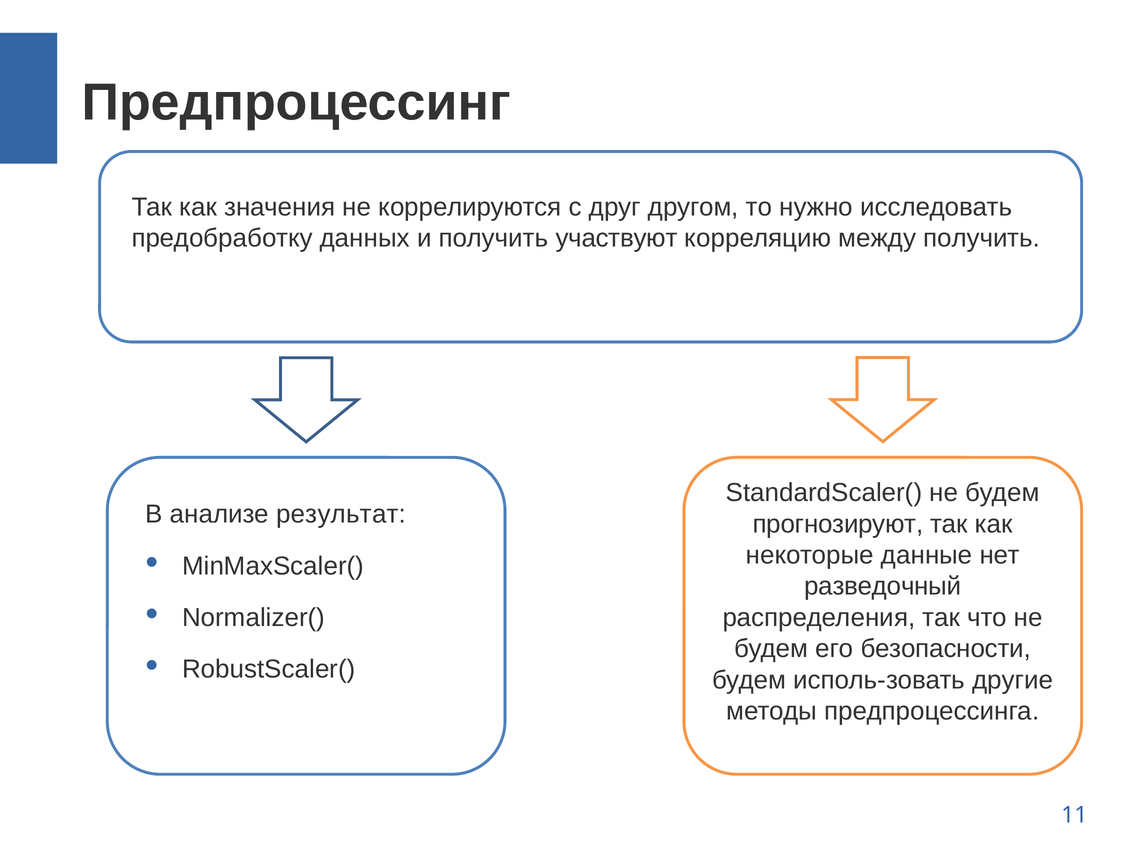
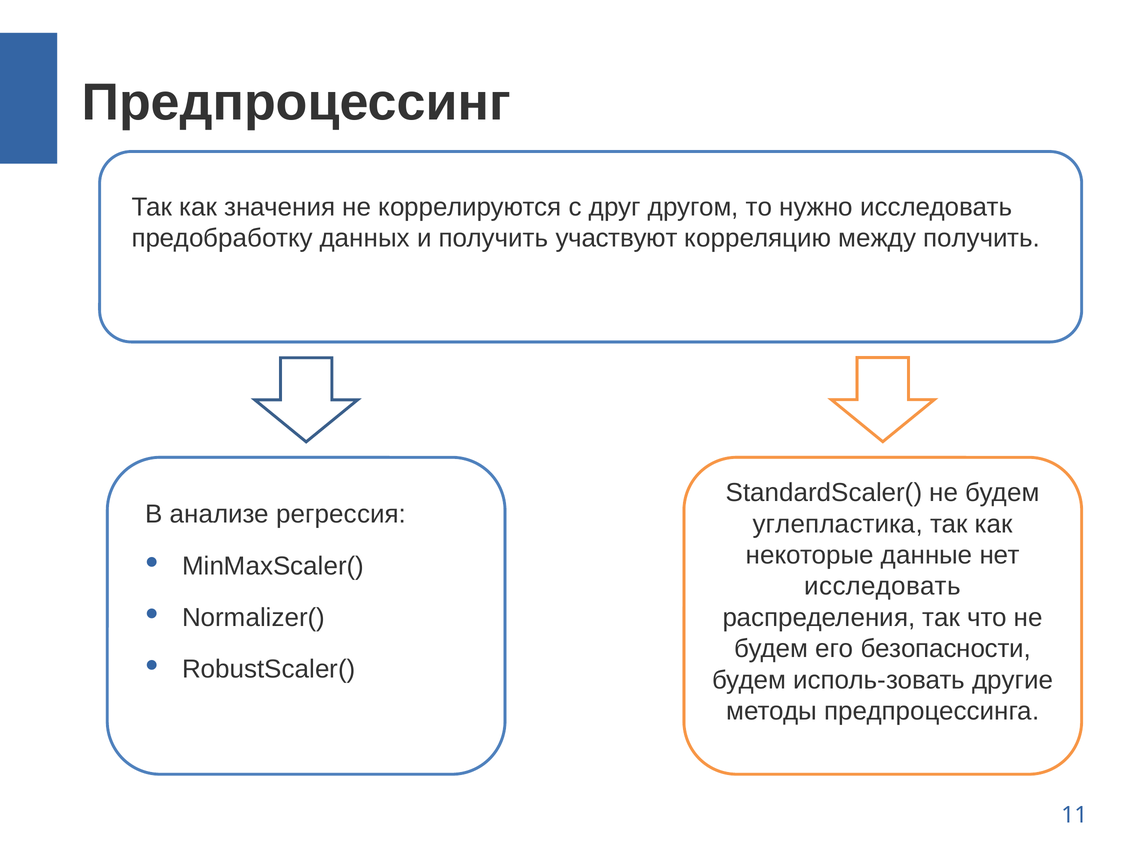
результат: результат -> регрессия (341, 514)
прогнозируют: прогнозируют -> углепластика (838, 524)
разведочный: разведочный -> исследовать (883, 586)
